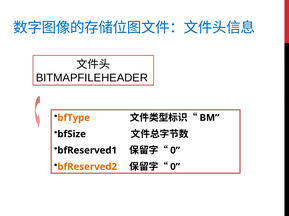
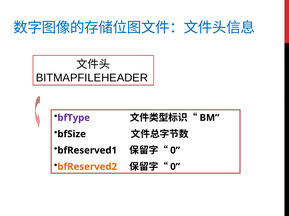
bfType colour: orange -> purple (74, 118)
